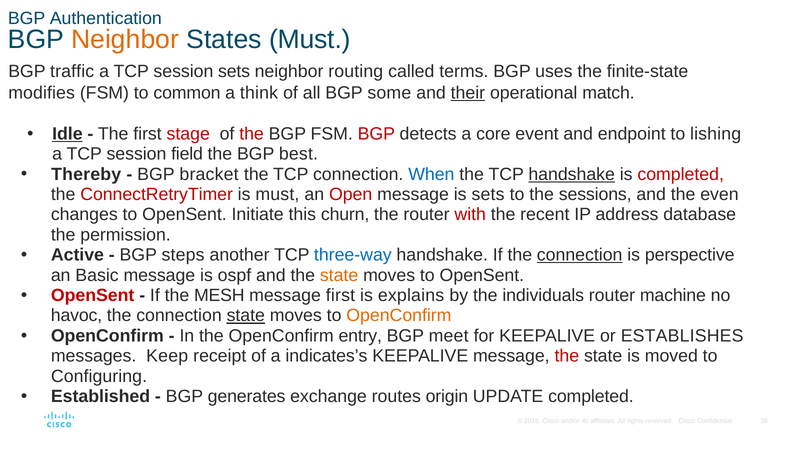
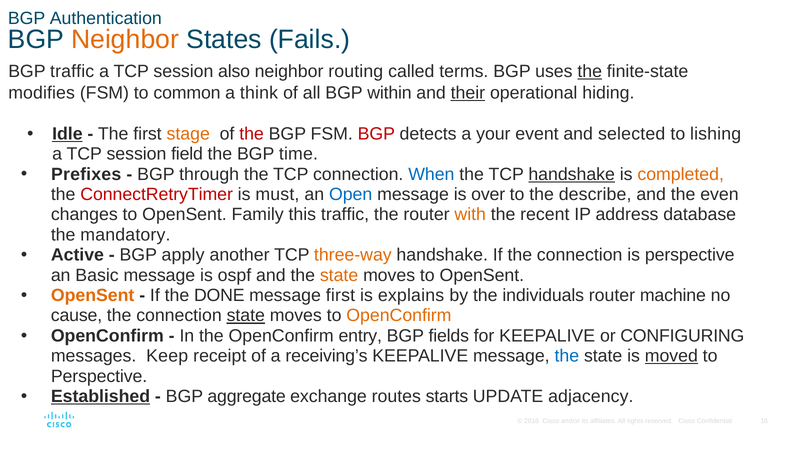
States Must: Must -> Fails (310, 39)
session sets: sets -> also (234, 71)
the underline: none -> present (590, 71)
some: some -> within (389, 93)
match: match -> hiding (608, 93)
stage colour: red -> orange (188, 134)
core: core -> your (493, 134)
endpoint: endpoint -> selected (632, 134)
best: best -> time (298, 154)
Thereby: Thereby -> Prefixes (86, 174)
bracket: bracket -> through (209, 174)
completed colour: red -> orange (681, 174)
Open colour: red -> blue (351, 194)
is sets: sets -> over (488, 194)
sessions: sessions -> describe (595, 194)
Initiate: Initiate -> Family (258, 215)
this churn: churn -> traffic (345, 215)
with colour: red -> orange (470, 215)
permission: permission -> mandatory (125, 235)
steps: steps -> apply (183, 255)
three-way colour: blue -> orange (353, 255)
connection underline: present -> none (580, 255)
OpenSent colour: red -> orange (93, 295)
MESH: MESH -> DONE (219, 295)
havoc: havoc -> cause (77, 316)
meet: meet -> fields (449, 336)
ESTABLISHES: ESTABLISHES -> CONFIGURING (682, 336)
indicates’s: indicates’s -> receiving’s (327, 356)
the colour: red -> blue (567, 356)
moved underline: none -> present (671, 356)
Configuring: Configuring -> Perspective (99, 376)
Established underline: none -> present (101, 396)
generates: generates -> aggregate (247, 396)
origin: origin -> starts (447, 396)
UPDATE completed: completed -> adjacency (591, 396)
